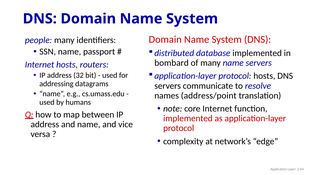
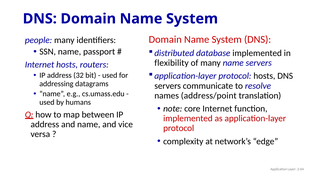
bombard: bombard -> flexibility (172, 63)
